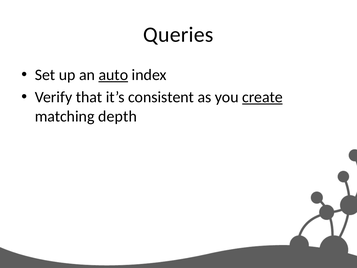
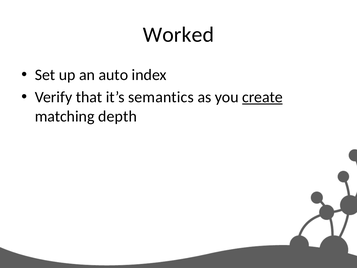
Queries: Queries -> Worked (178, 35)
auto underline: present -> none (113, 75)
consistent: consistent -> semantics (161, 97)
